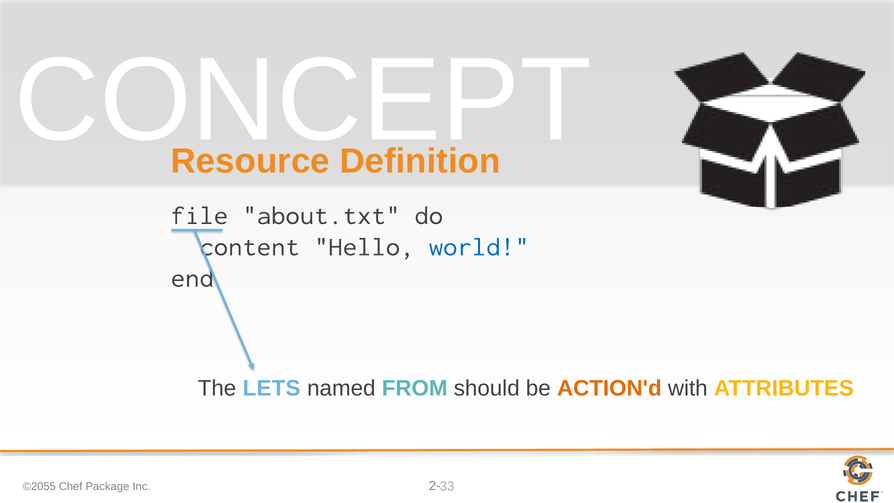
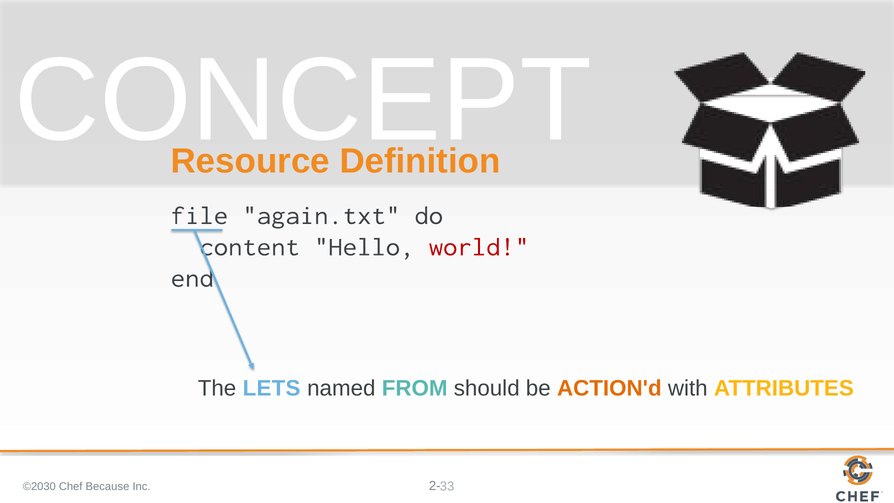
about.txt: about.txt -> again.txt (321, 215)
world colour: blue -> red (479, 247)
©2055: ©2055 -> ©2030 (39, 487)
Package: Package -> Because (107, 487)
